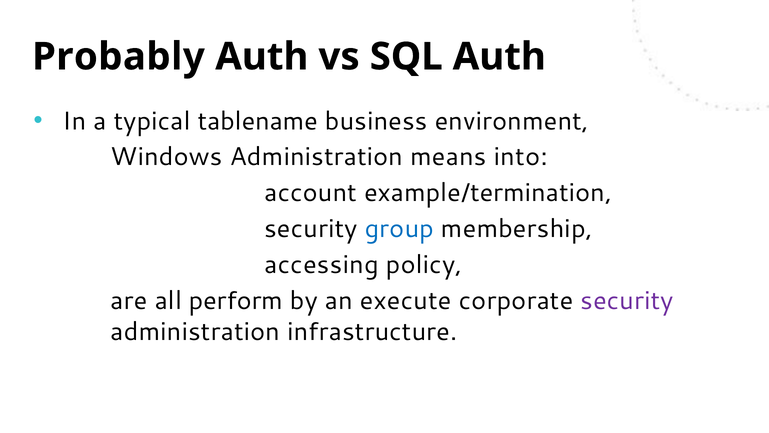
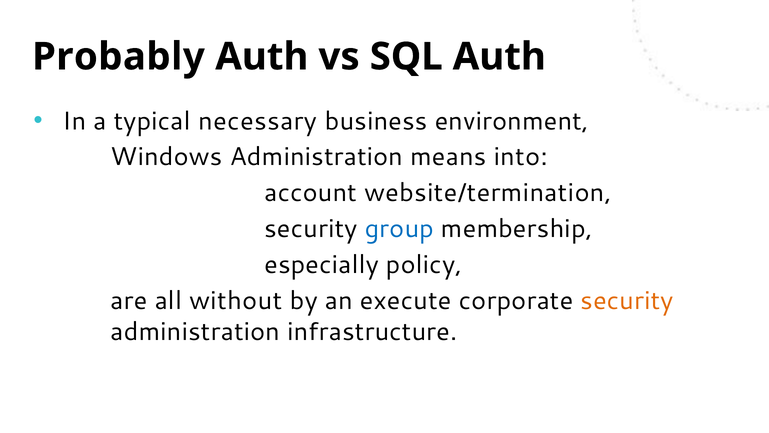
tablename: tablename -> necessary (258, 121)
example/termination: example/termination -> website/termination (488, 193)
accessing: accessing -> especially (322, 265)
perform: perform -> without (236, 300)
security colour: purple -> orange (627, 300)
